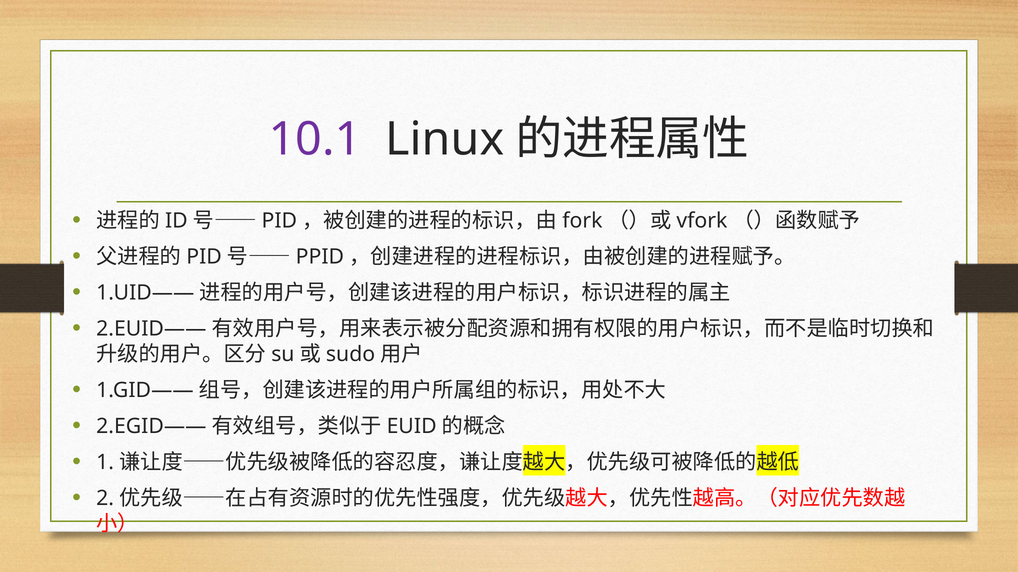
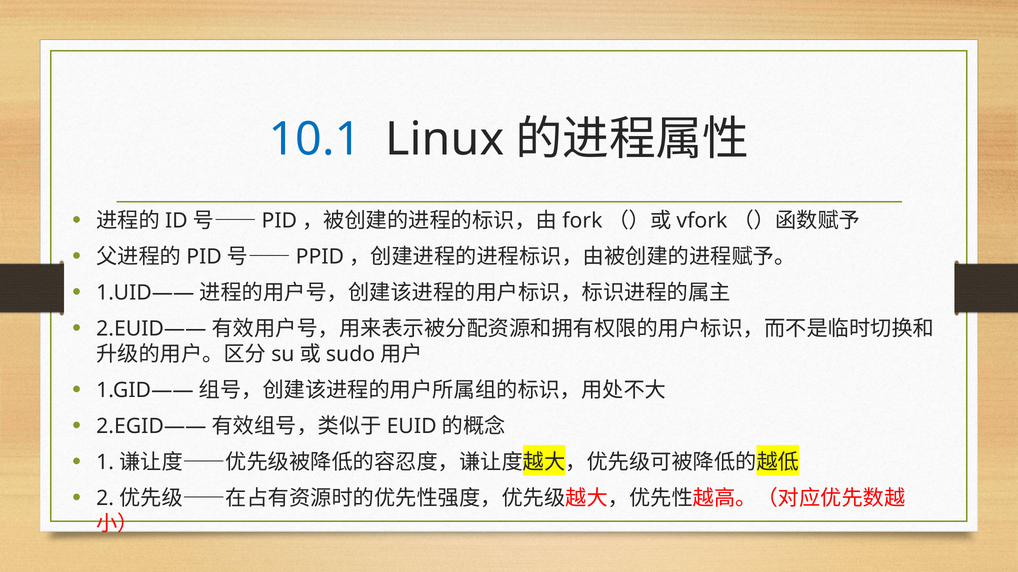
10.1 colour: purple -> blue (315, 140)
